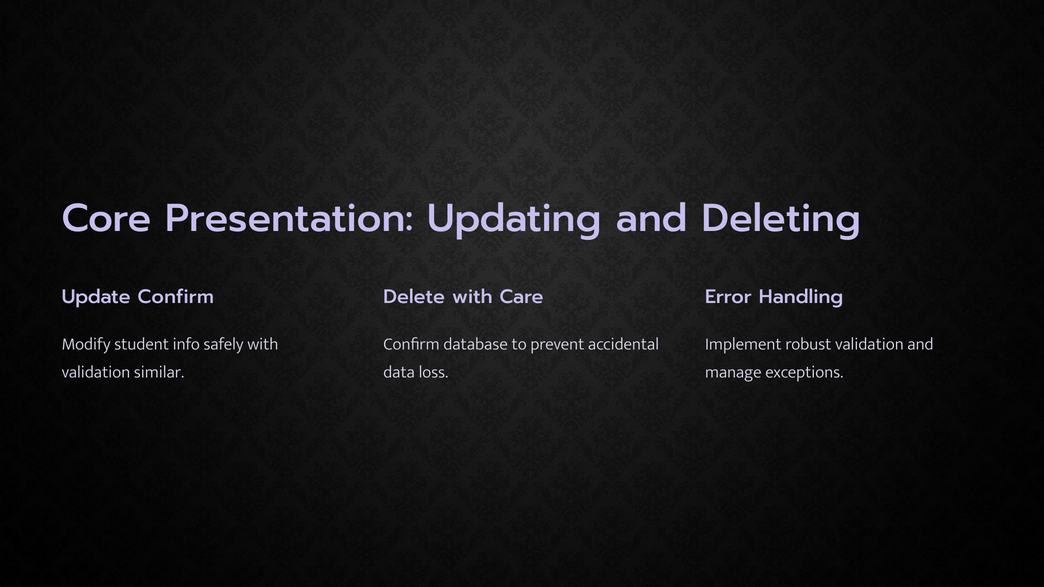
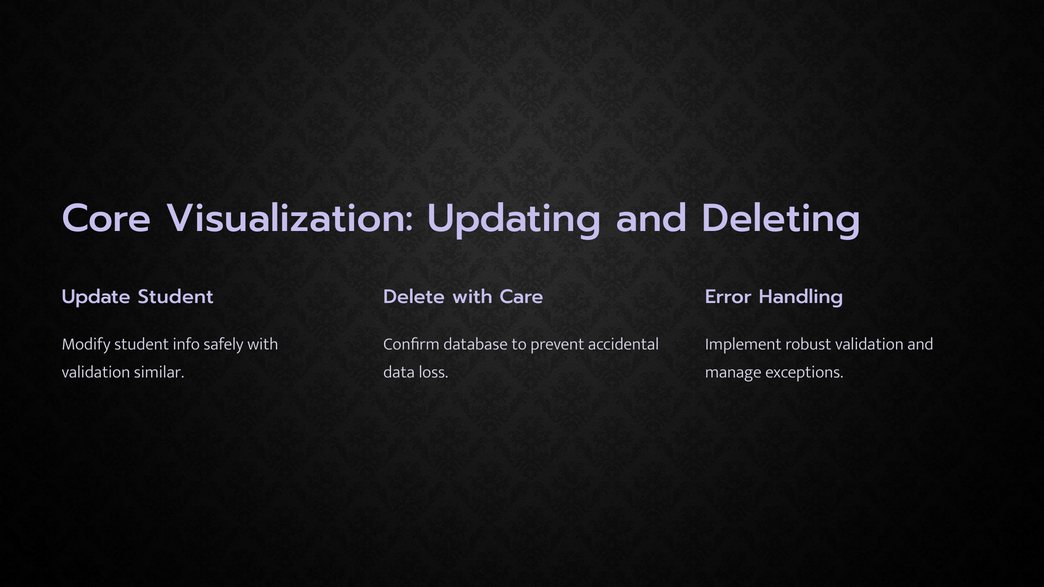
Presentation: Presentation -> Visualization (289, 218)
Update Confirm: Confirm -> Student (176, 297)
